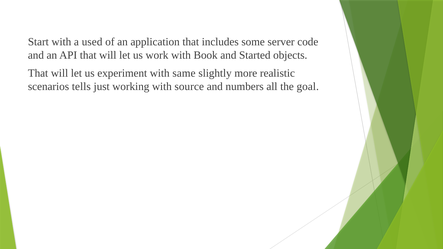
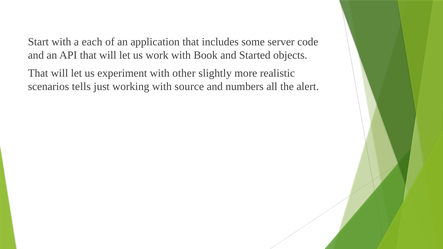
used: used -> each (92, 42)
same: same -> other (184, 73)
goal: goal -> alert (308, 86)
